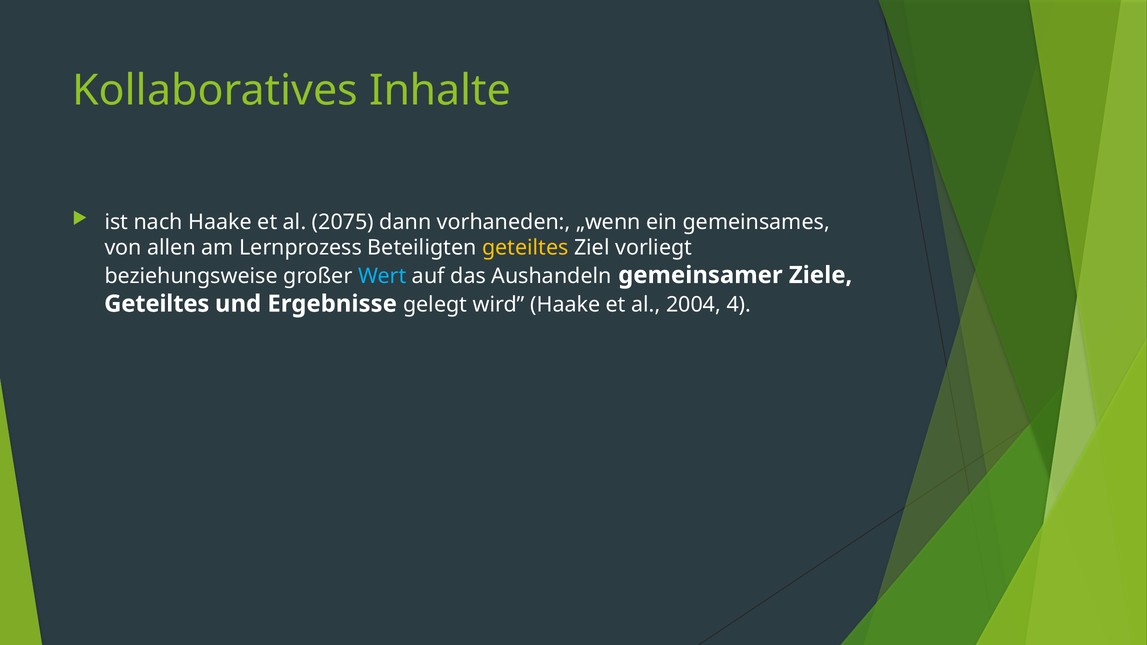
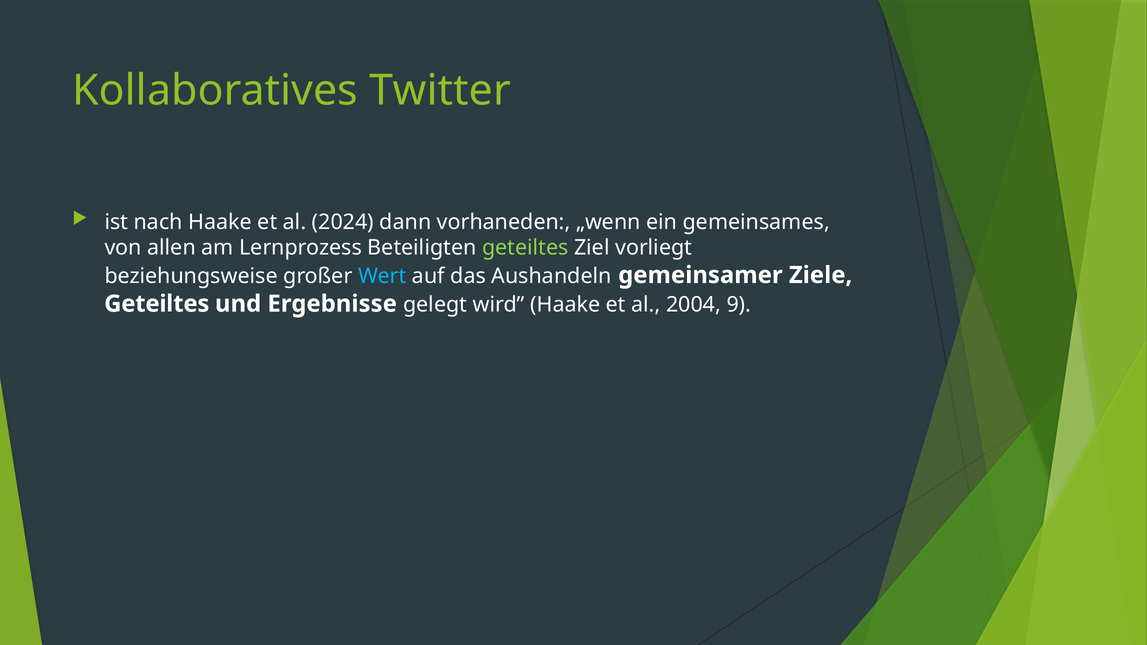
Inhalte: Inhalte -> Twitter (440, 90)
2075: 2075 -> 2024 (343, 222)
geteiltes colour: yellow -> light green (525, 248)
4: 4 -> 9 (739, 305)
